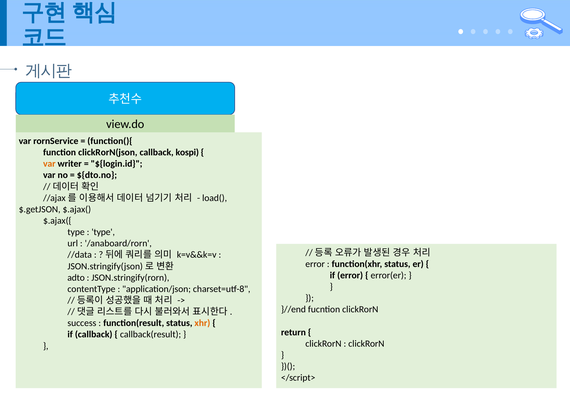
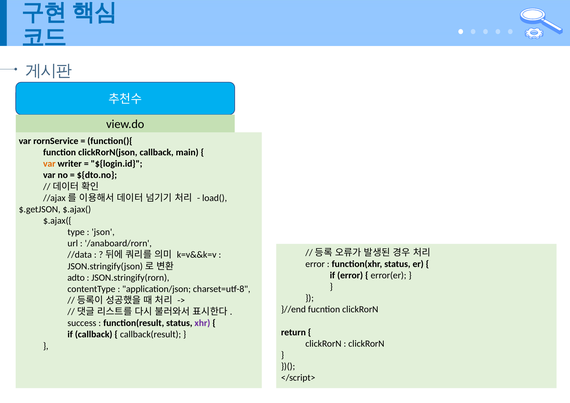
kospi: kospi -> main (187, 152)
type: type -> json (103, 232)
xhr colour: orange -> purple (202, 323)
